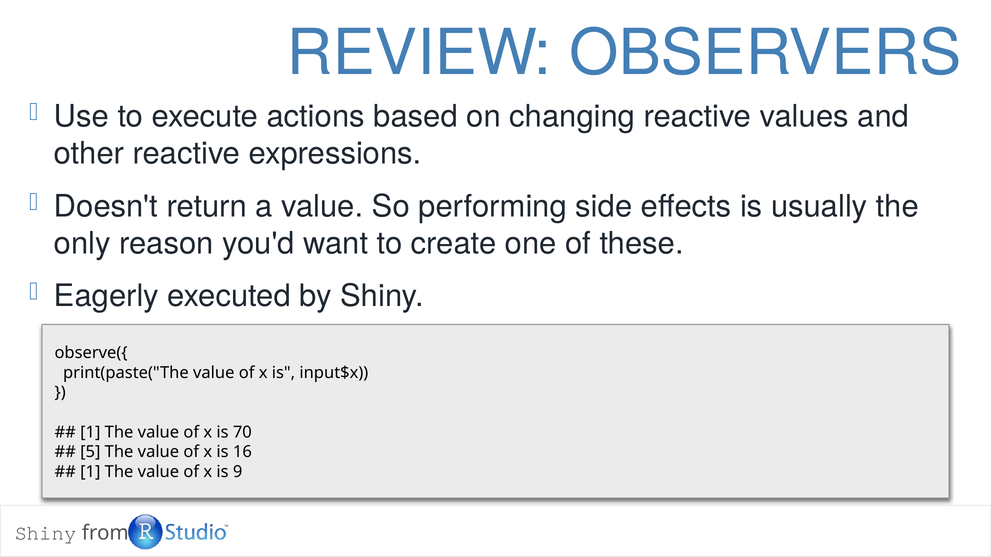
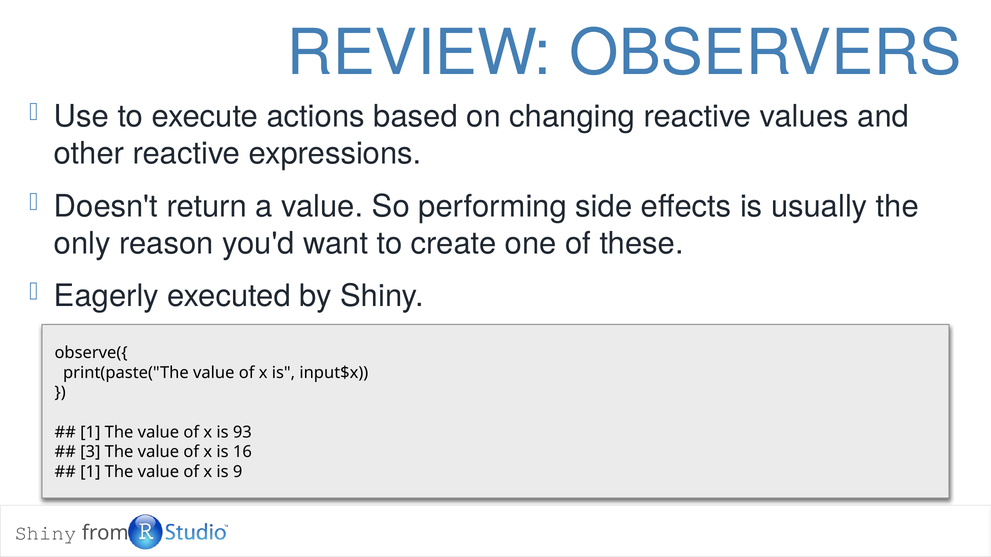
70: 70 -> 93 (242, 432)
5: 5 -> 3 (90, 452)
